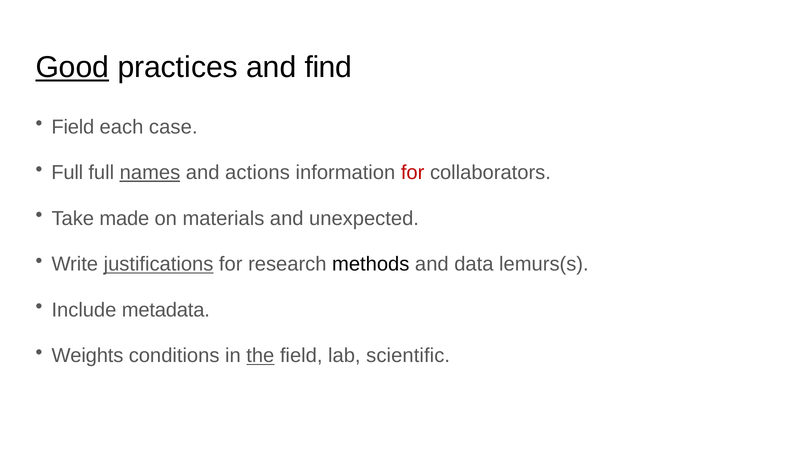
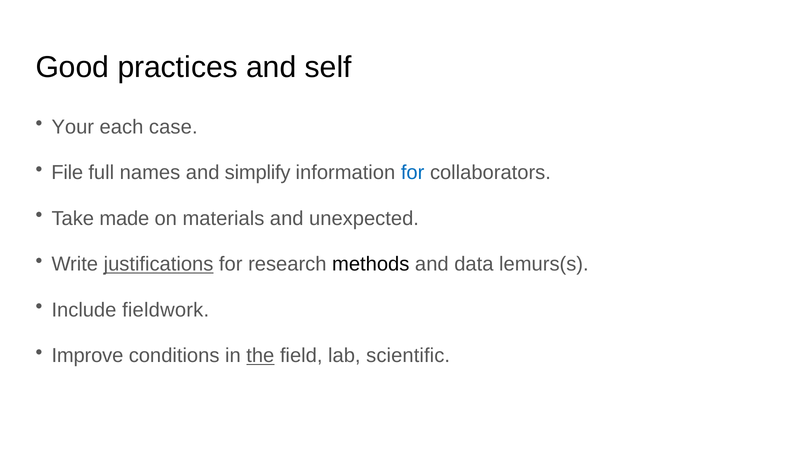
Good underline: present -> none (72, 68)
find: find -> self (328, 68)
Field: Field -> Your (73, 127)
Full: Full -> File (67, 173)
names underline: present -> none (150, 173)
actions: actions -> simplify (258, 173)
for colour: red -> blue (413, 173)
metadata: metadata -> fieldwork (166, 310)
Weights: Weights -> Improve (87, 356)
